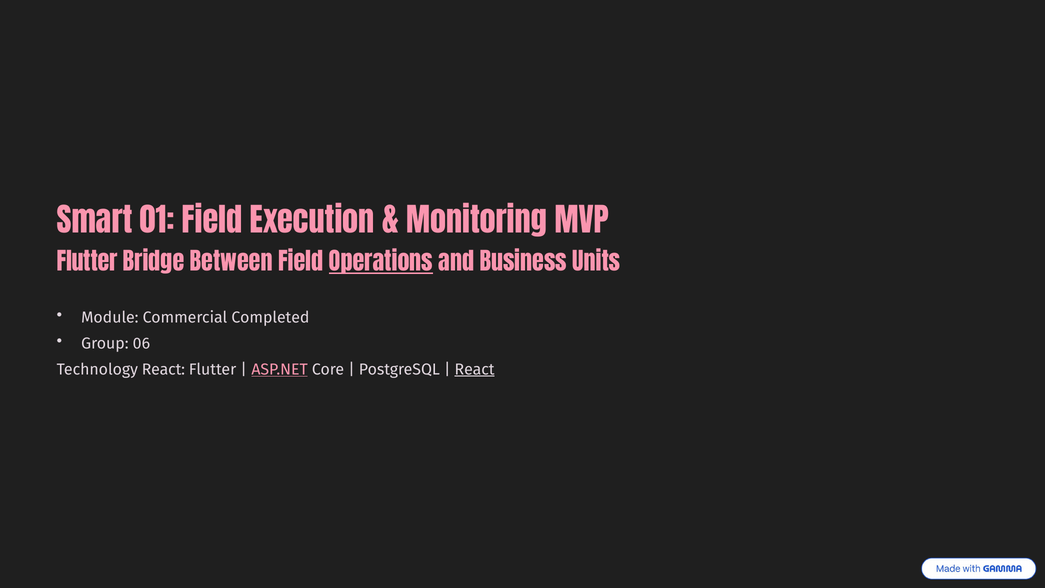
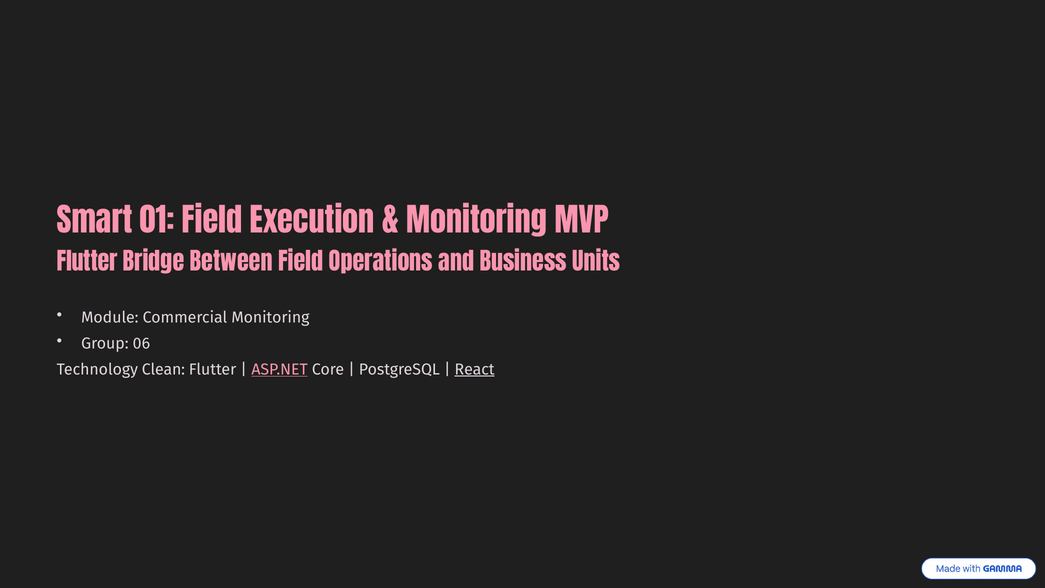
Operations underline: present -> none (381, 263)
Commercial Completed: Completed -> Monitoring (270, 318)
Technology React: React -> Clean (163, 369)
